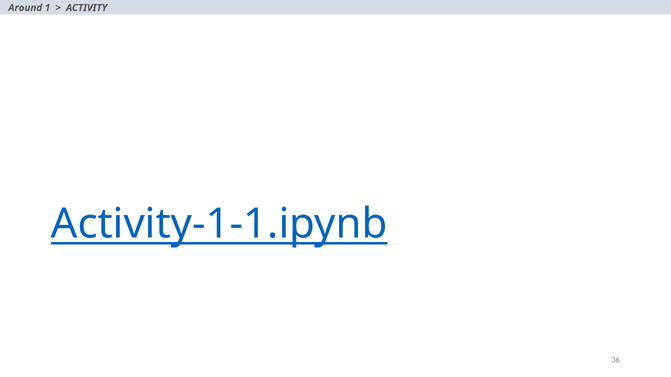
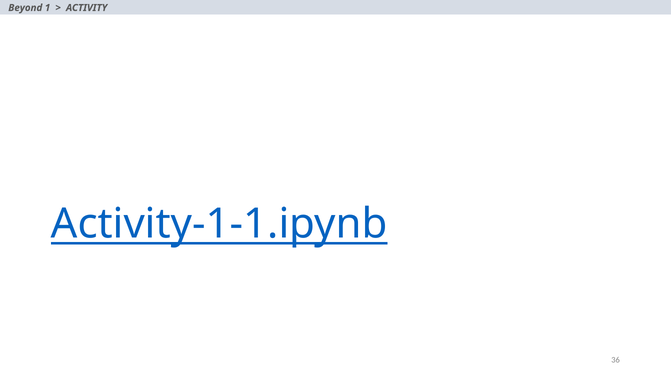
Around: Around -> Beyond (25, 8)
